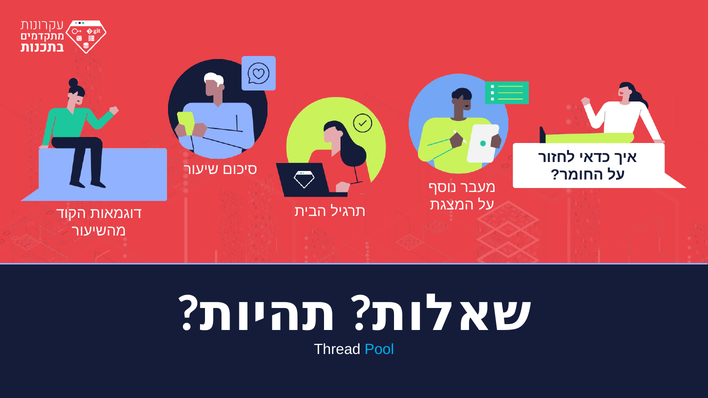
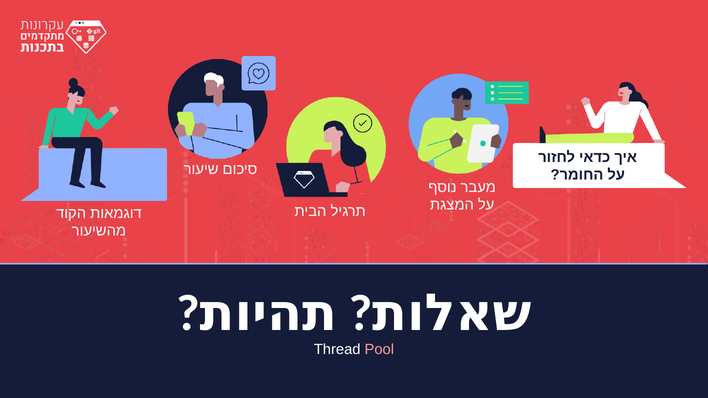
Pool colour: light blue -> pink (379, 349)
